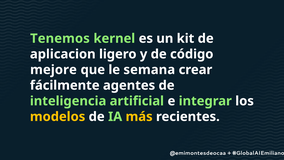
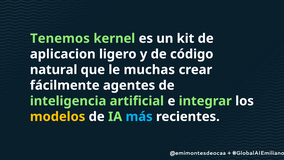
mejore: mejore -> natural (54, 70)
semana: semana -> muchas (149, 70)
más colour: yellow -> light blue (139, 116)
